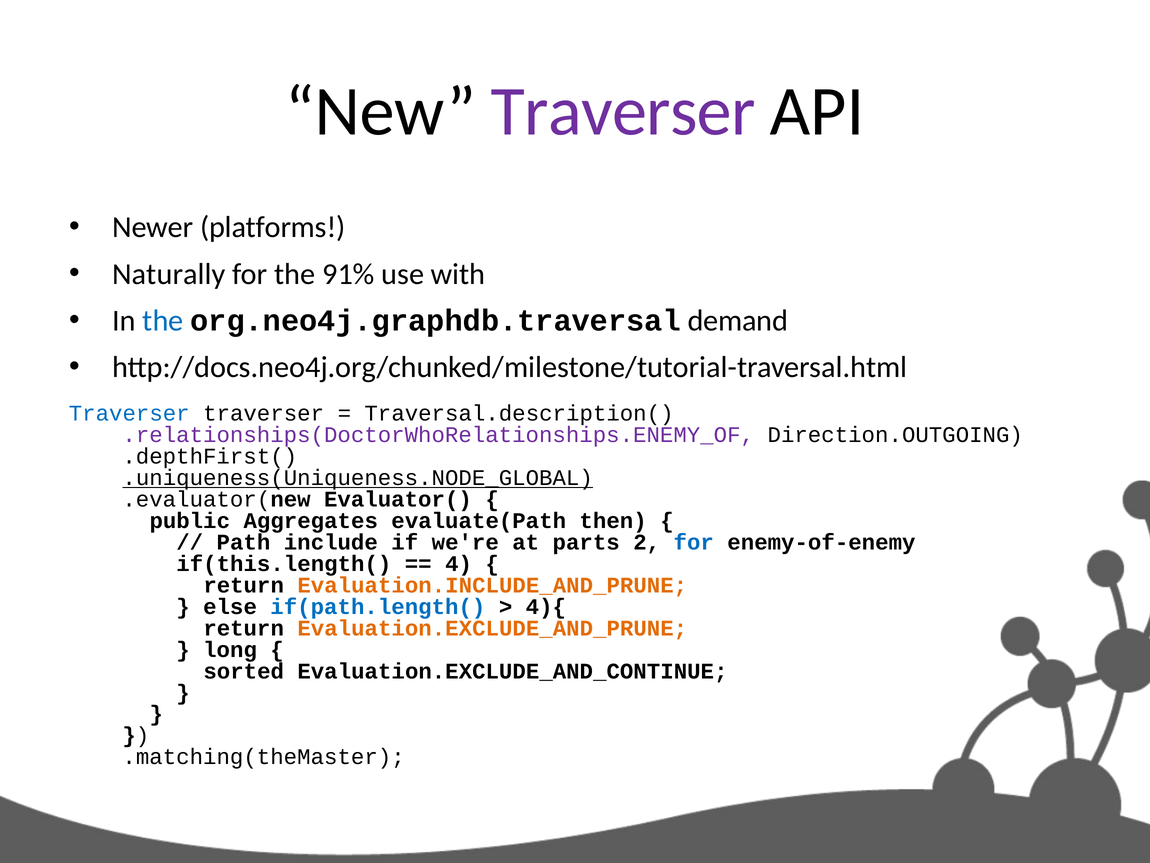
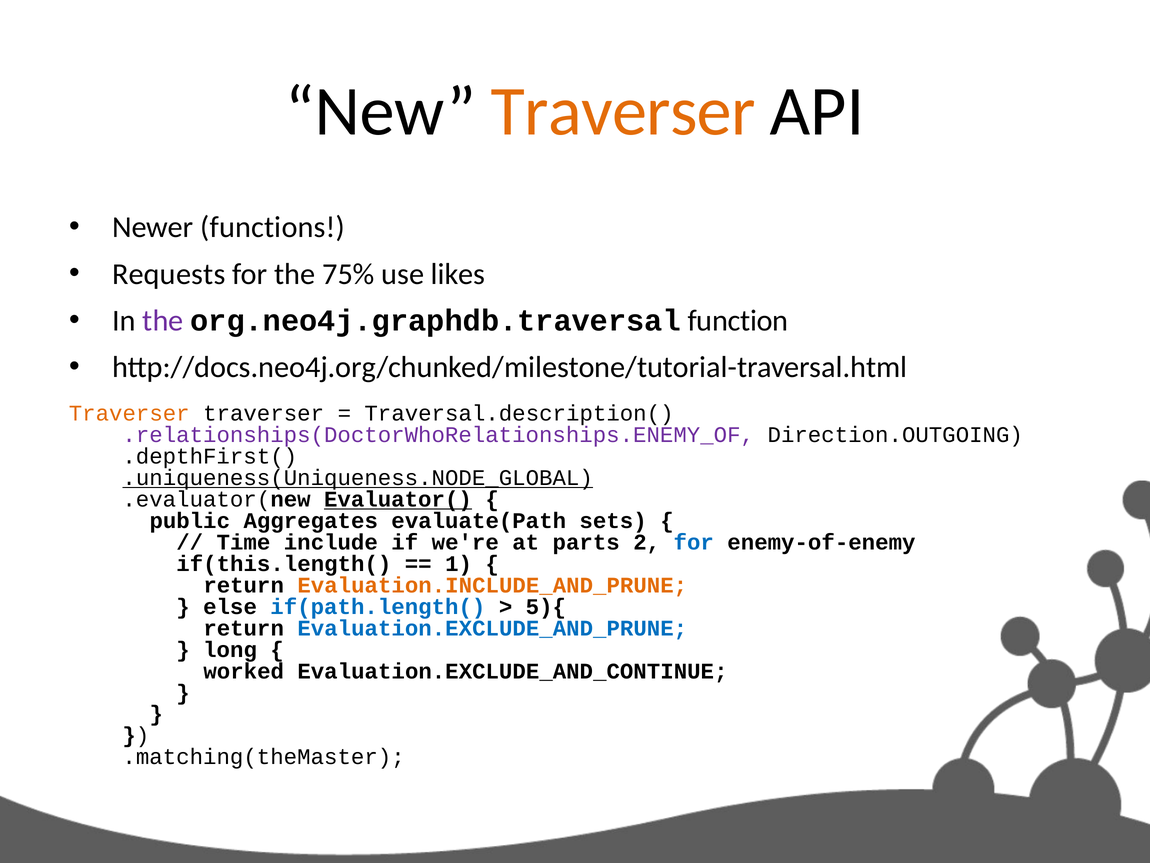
Traverser colour: purple -> orange (623, 111)
platforms: platforms -> functions (273, 227)
Naturally: Naturally -> Requests (169, 274)
91%: 91% -> 75% (348, 274)
with: with -> likes (458, 274)
the colour: blue -> purple (163, 321)
demand: demand -> function (738, 321)
Traverser colour: blue -> orange (129, 413)
Evaluator( underline: none -> present (398, 499)
then: then -> sets (613, 521)
Path: Path -> Time (243, 542)
4: 4 -> 1 (459, 563)
4){: 4){ -> 5){ (546, 606)
Evaluation.EXCLUDE_AND_PRUNE colour: orange -> blue (492, 628)
sorted: sorted -> worked (244, 671)
